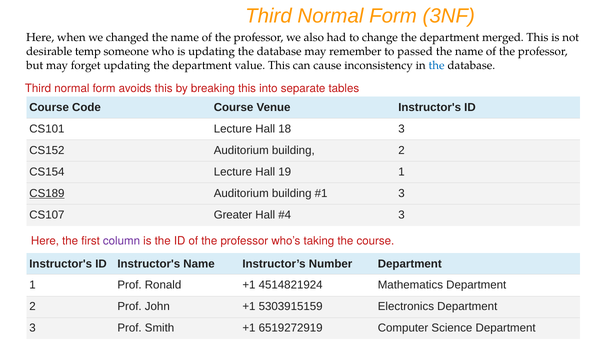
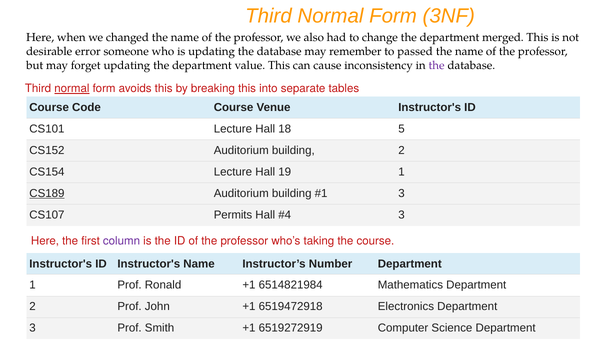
temp: temp -> error (88, 51)
the colour: blue -> purple (437, 65)
normal underline: none -> present (72, 88)
18 3: 3 -> 5 (401, 128)
Greater: Greater -> Permits (233, 214)
4514821924: 4514821924 -> 6514821984 (291, 284)
5303915159: 5303915159 -> 6519472918 (291, 306)
